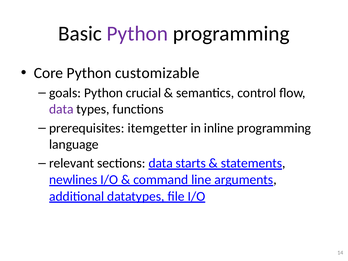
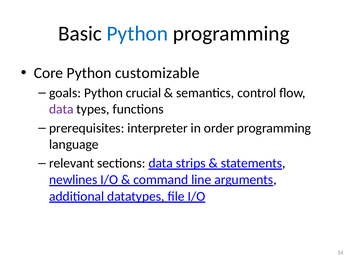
Python colour: purple -> blue (137, 34)
itemgetter: itemgetter -> interpreter (158, 128)
inline: inline -> order (219, 128)
starts: starts -> strips (191, 163)
